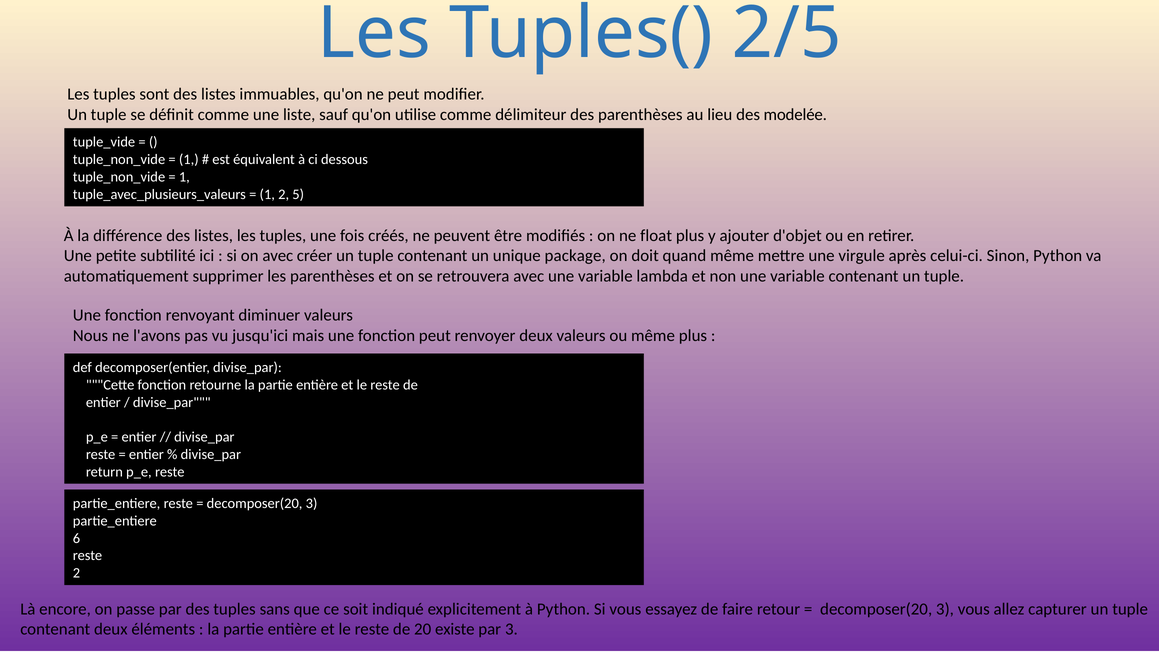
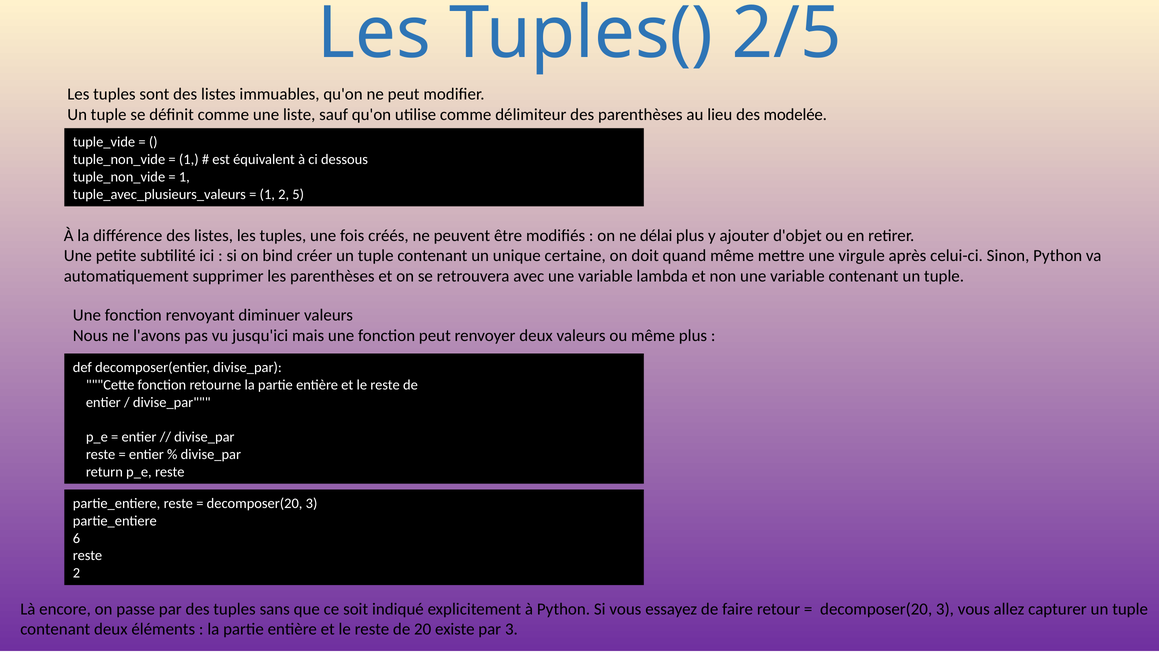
float: float -> délai (656, 236)
on avec: avec -> bind (278, 256)
package: package -> certaine (575, 256)
